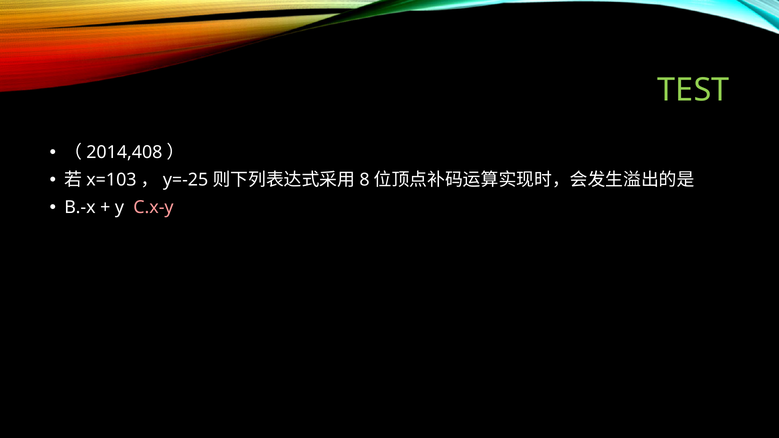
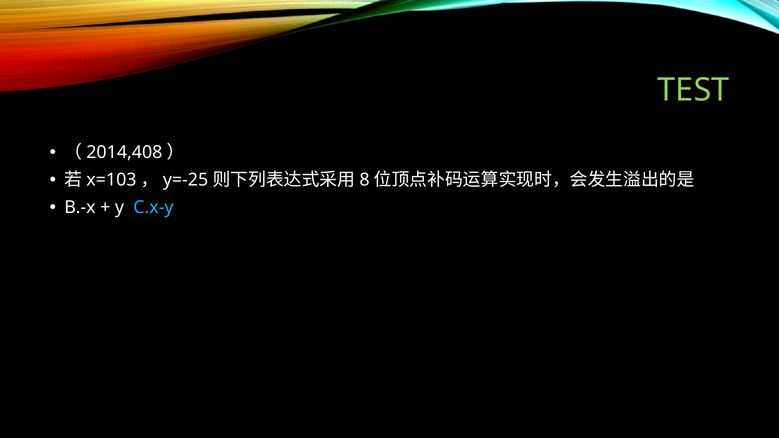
C.x-y colour: pink -> light blue (153, 207)
